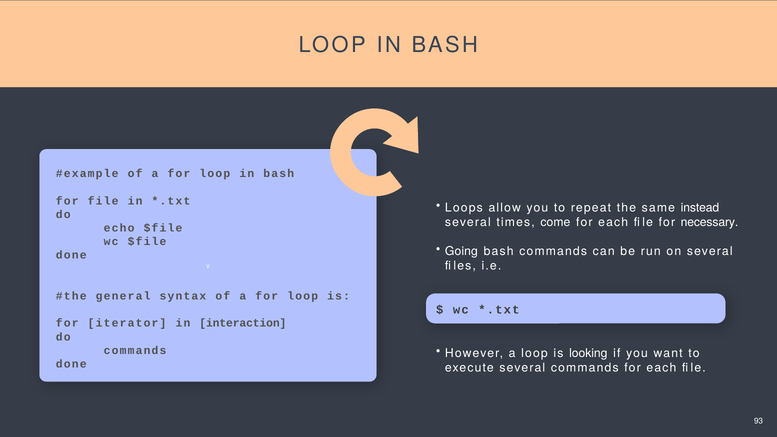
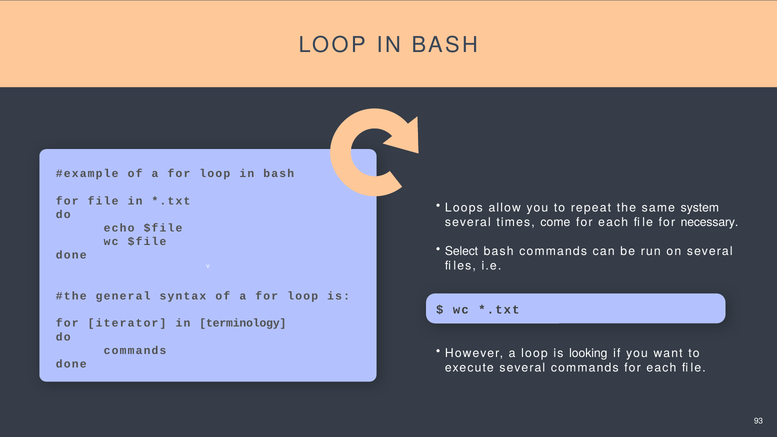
instead: instead -> system (700, 208)
Going: Going -> Select (462, 252)
interaction: interaction -> terminology (243, 323)
